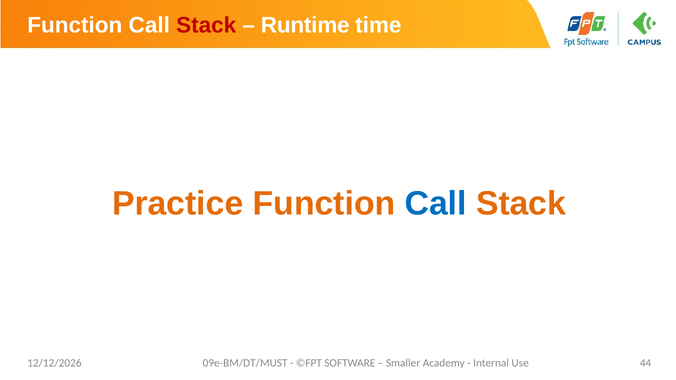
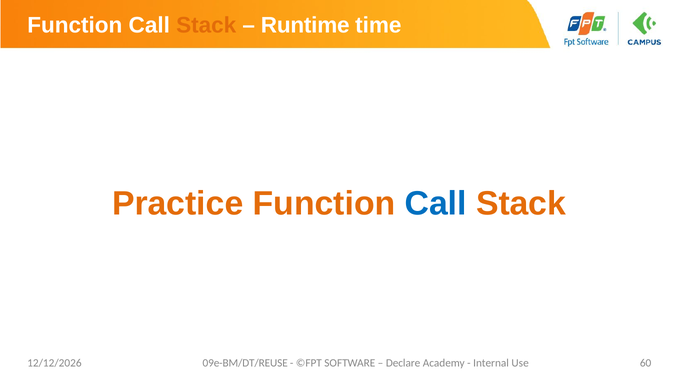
Stack colour: red -> orange (206, 25)
09e-BM/DT/MUST: 09e-BM/DT/MUST -> 09e-BM/DT/REUSE (245, 363)
Smaller: Smaller -> Declare (403, 363)
44: 44 -> 60 (646, 363)
